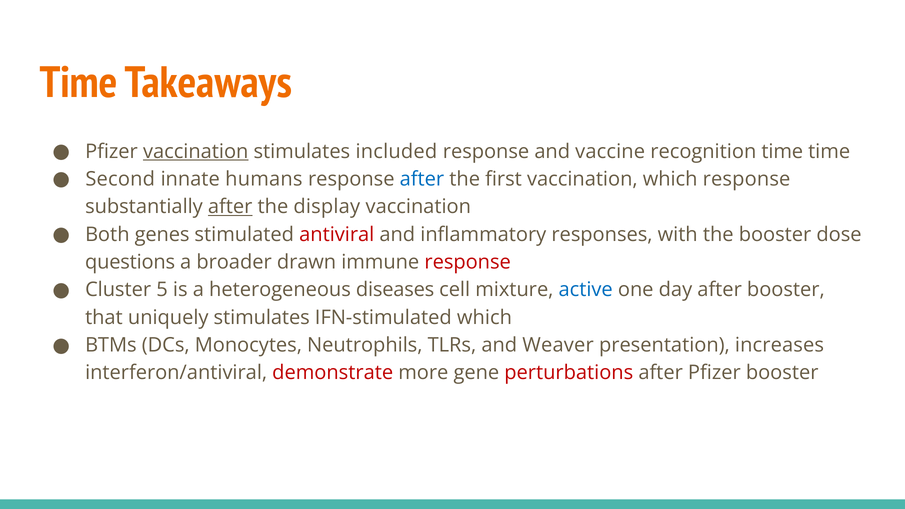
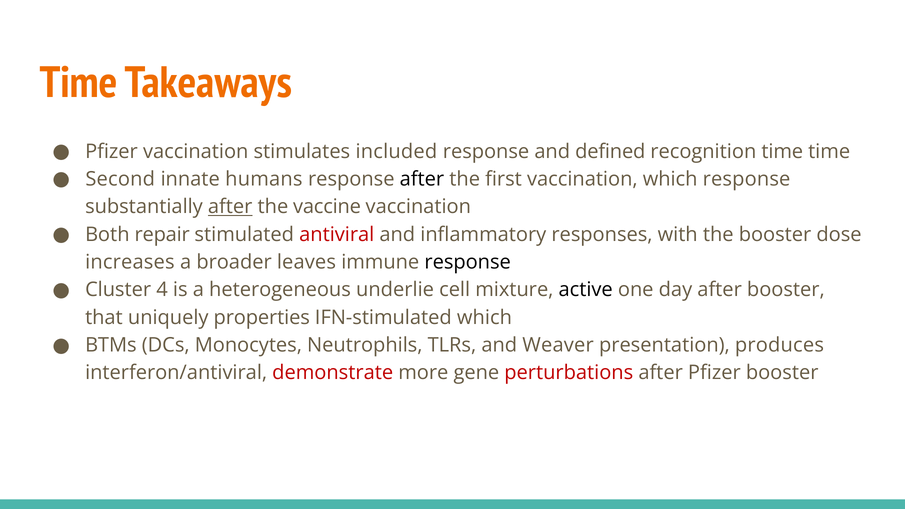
vaccination underline: present -> none (196, 151)
vaccine: vaccine -> defined (610, 151)
after colour: blue -> black (422, 179)
display: display -> vaccine (327, 207)
genes: genes -> repair (162, 234)
questions: questions -> increases (130, 262)
drawn: drawn -> leaves (306, 262)
response colour: red -> black (468, 262)
5: 5 -> 4 (162, 290)
diseases: diseases -> underlie (395, 290)
active colour: blue -> black (586, 290)
uniquely stimulates: stimulates -> properties (262, 318)
increases: increases -> produces (779, 345)
